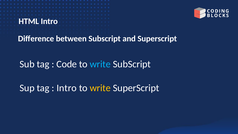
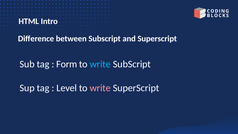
Code: Code -> Form (67, 64)
Intro: Intro -> Level (67, 88)
write colour: yellow -> pink (100, 88)
